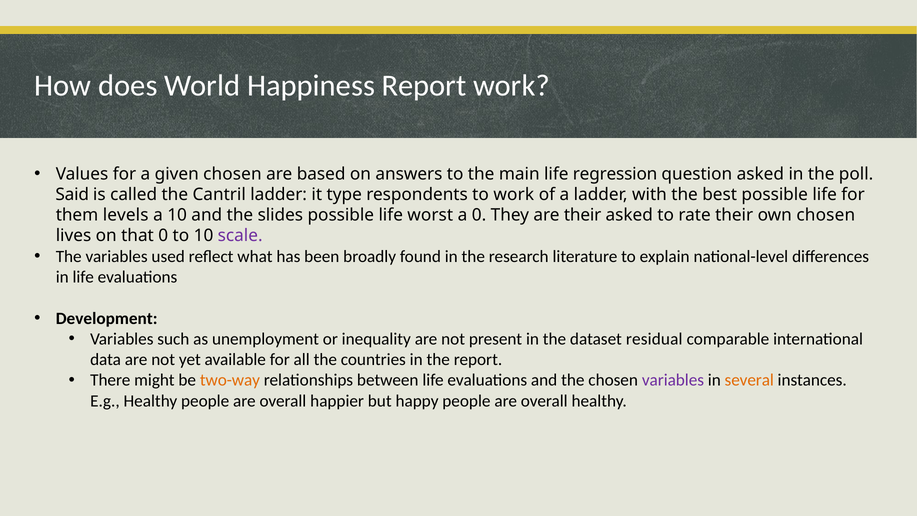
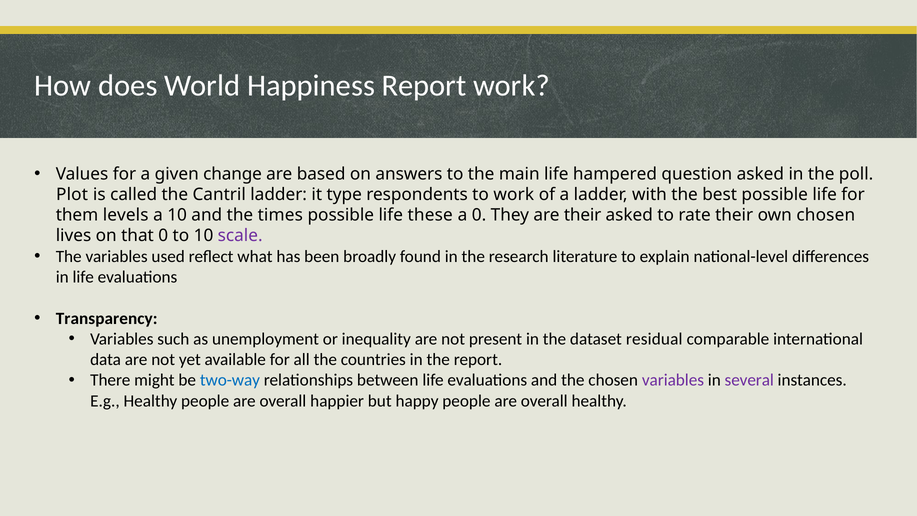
given chosen: chosen -> change (233, 174)
regression: regression -> hampered (615, 174)
Said: Said -> Plot (72, 194)
slides: slides -> times (280, 215)
worst: worst -> these (430, 215)
Development: Development -> Transparency (107, 318)
two-way colour: orange -> blue (230, 380)
several colour: orange -> purple (749, 380)
